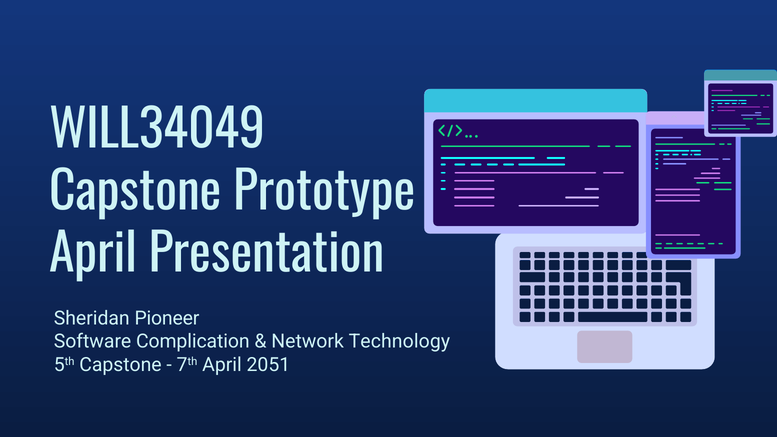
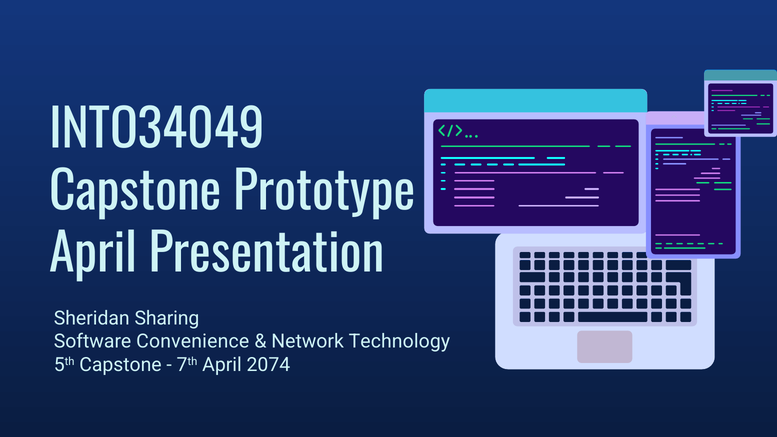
WILL34049: WILL34049 -> INTO34049 (157, 130)
Pioneer: Pioneer -> Sharing (167, 318)
Complication: Complication -> Convenience (193, 342)
2051: 2051 -> 2074 (268, 365)
